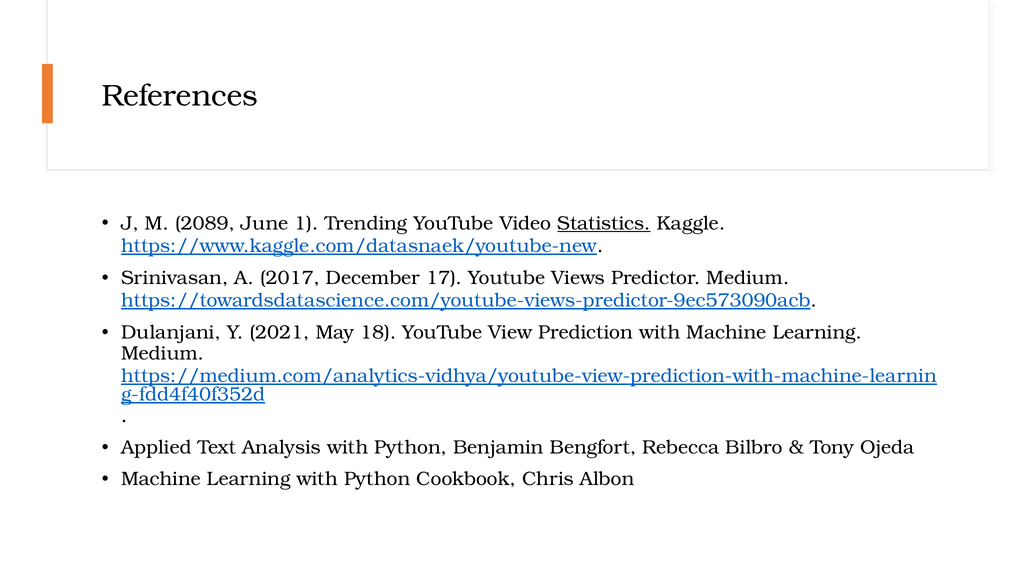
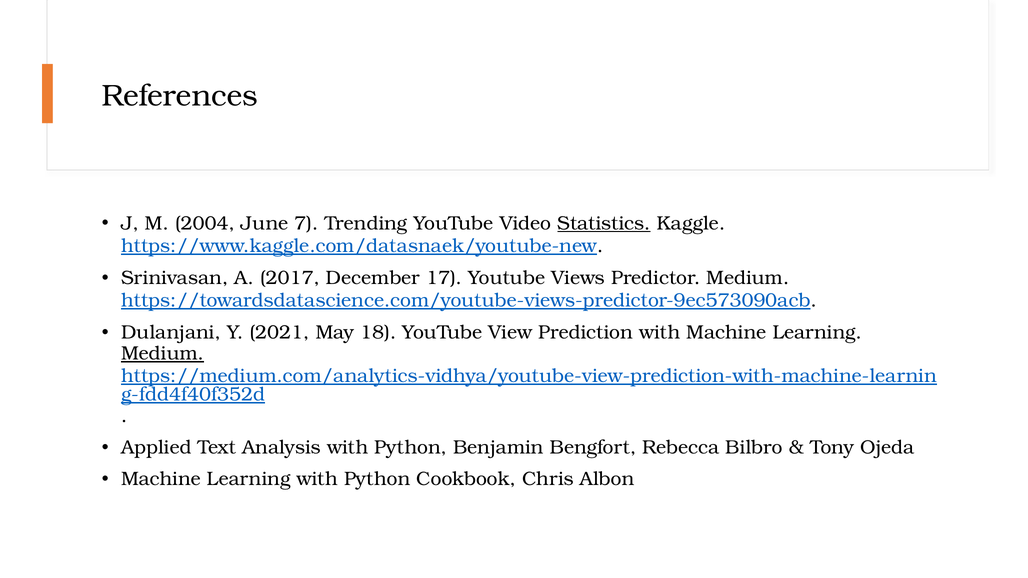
2089: 2089 -> 2004 (205, 223)
1: 1 -> 7 (306, 223)
Medium underline: none -> present (162, 354)
